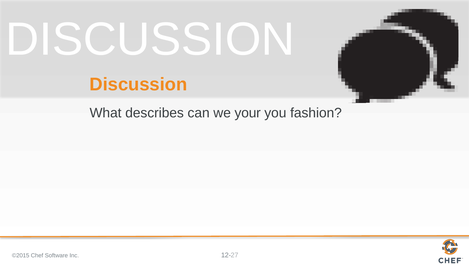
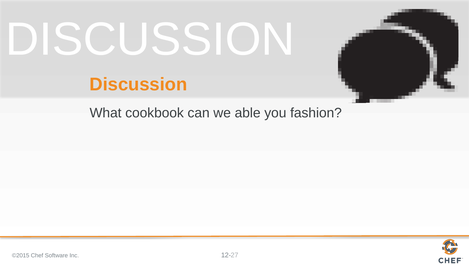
describes: describes -> cookbook (155, 113)
your: your -> able (248, 113)
